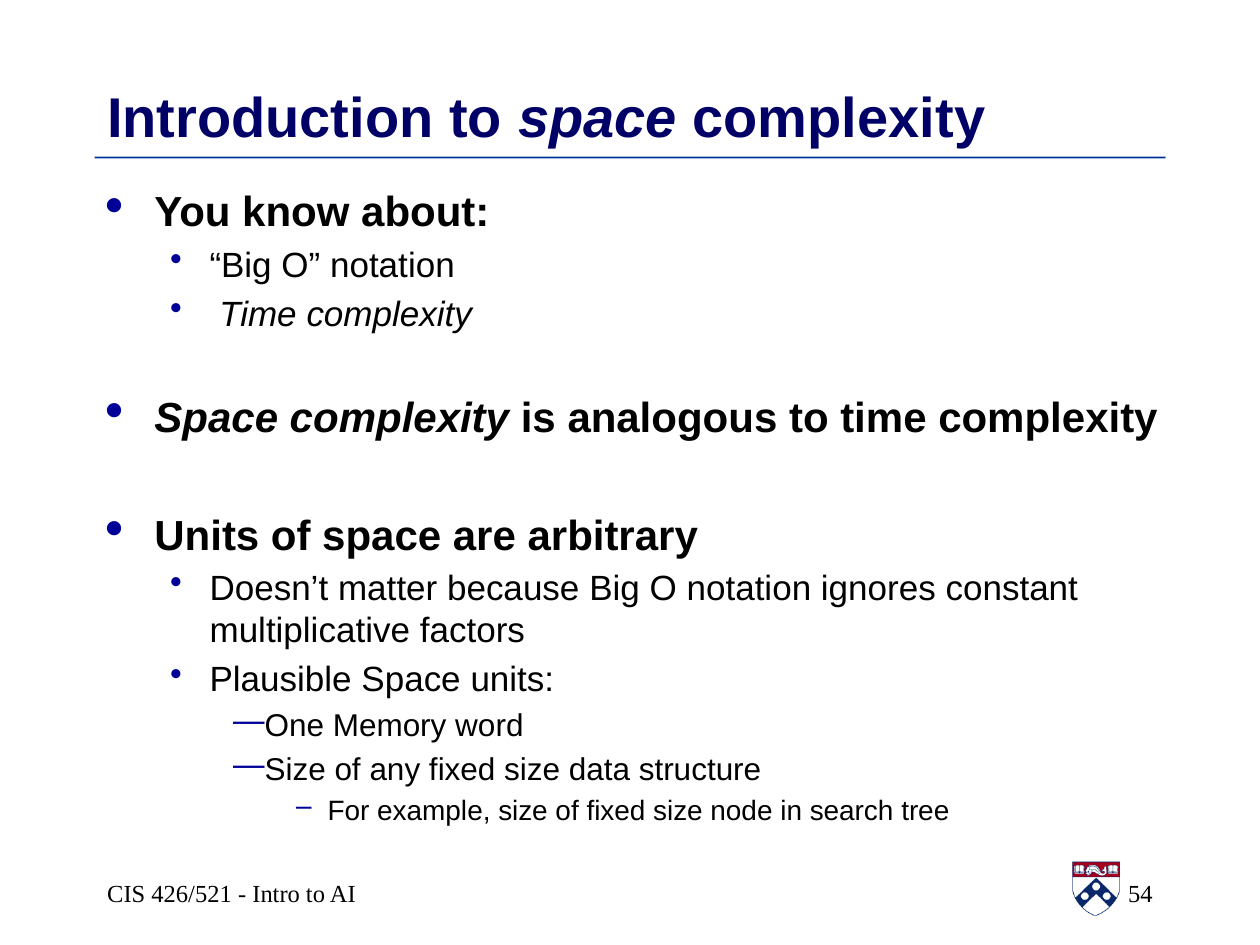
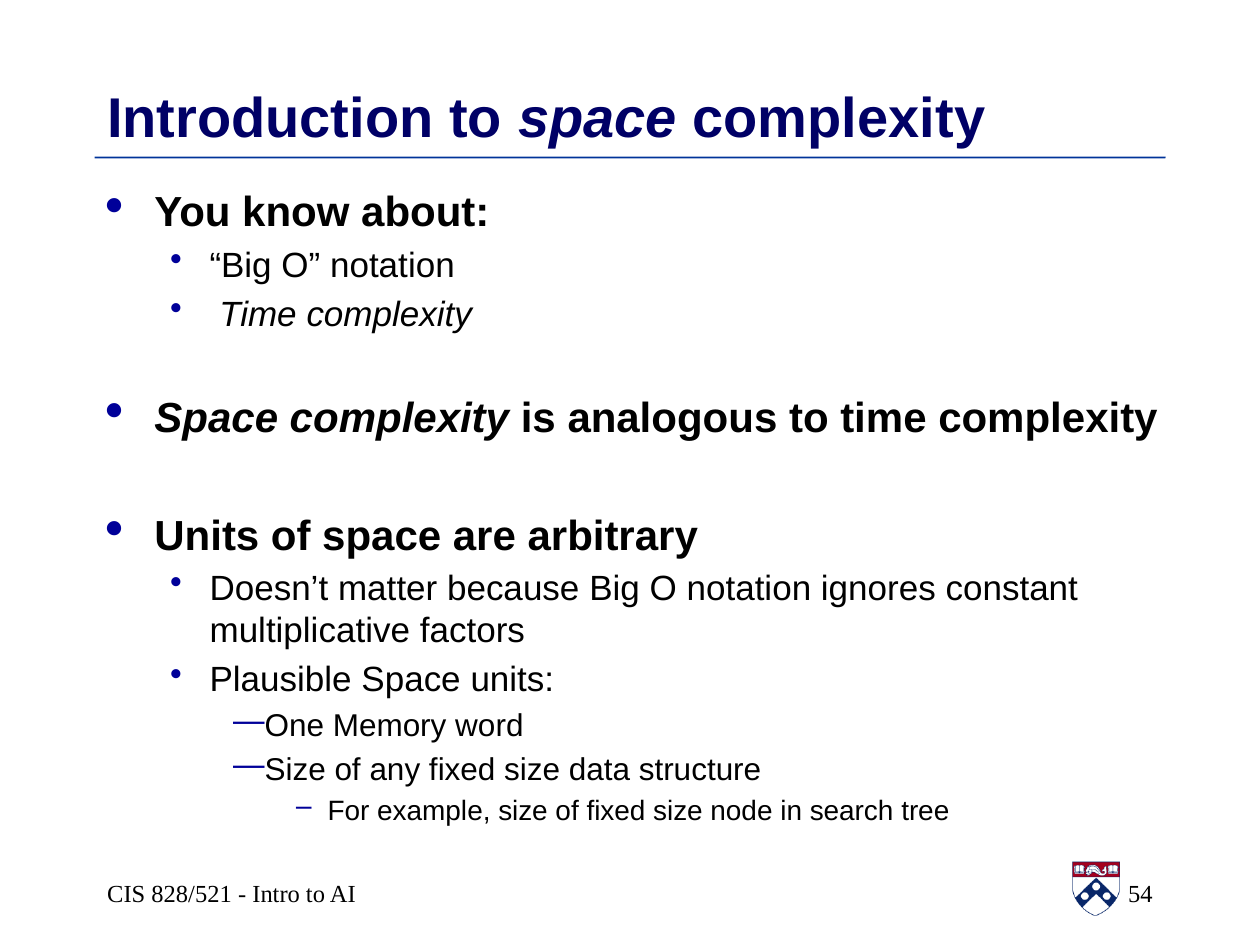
426/521: 426/521 -> 828/521 (192, 894)
